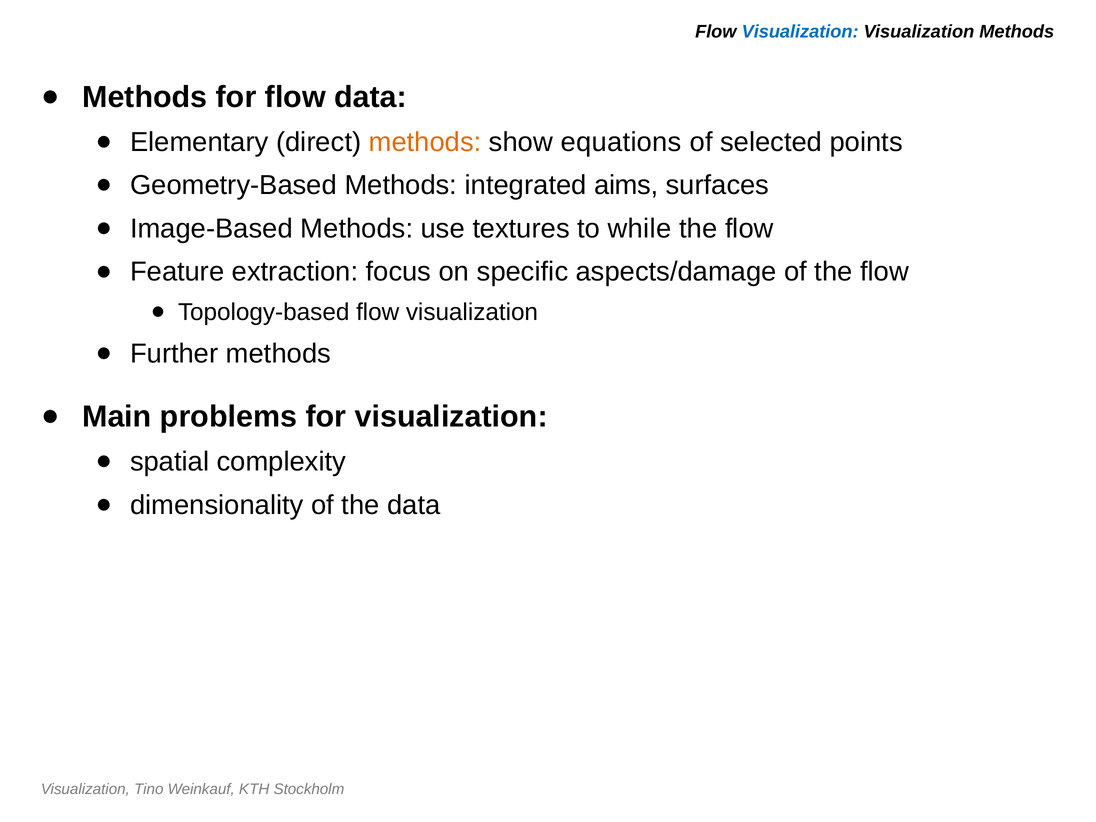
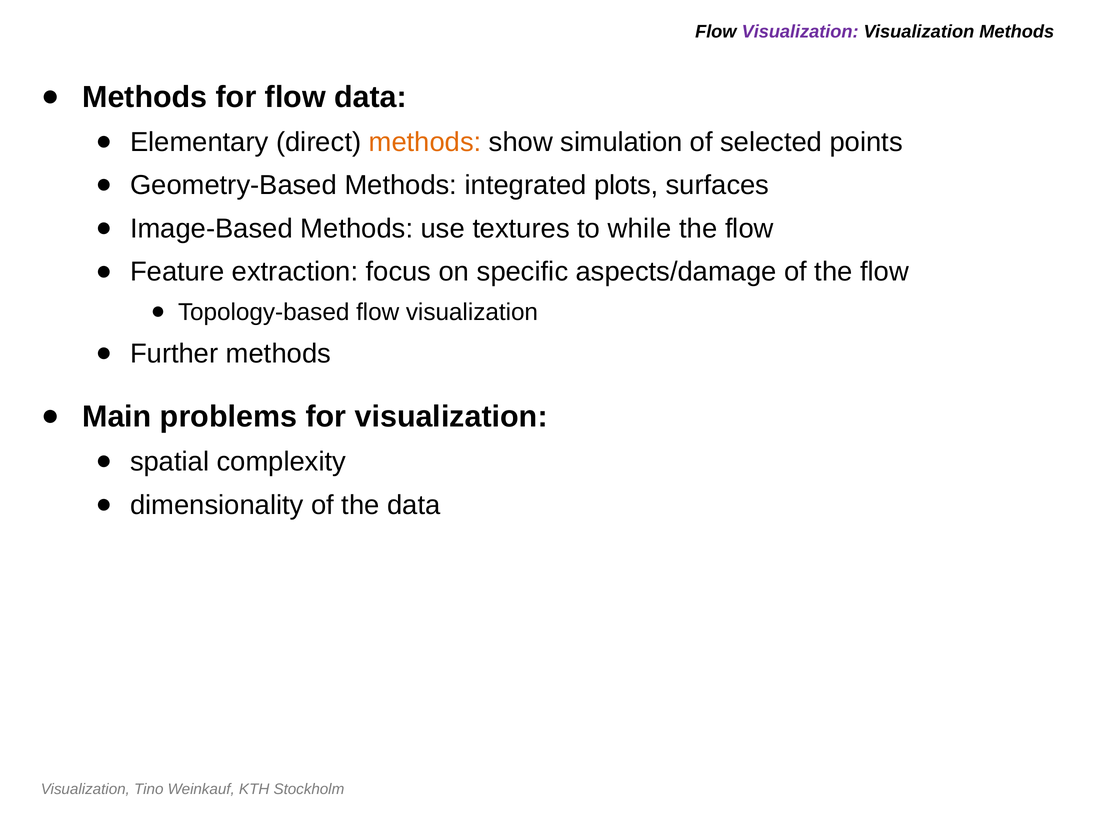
Visualization colour: blue -> purple (800, 32)
equations: equations -> simulation (621, 142)
aims: aims -> plots (626, 185)
